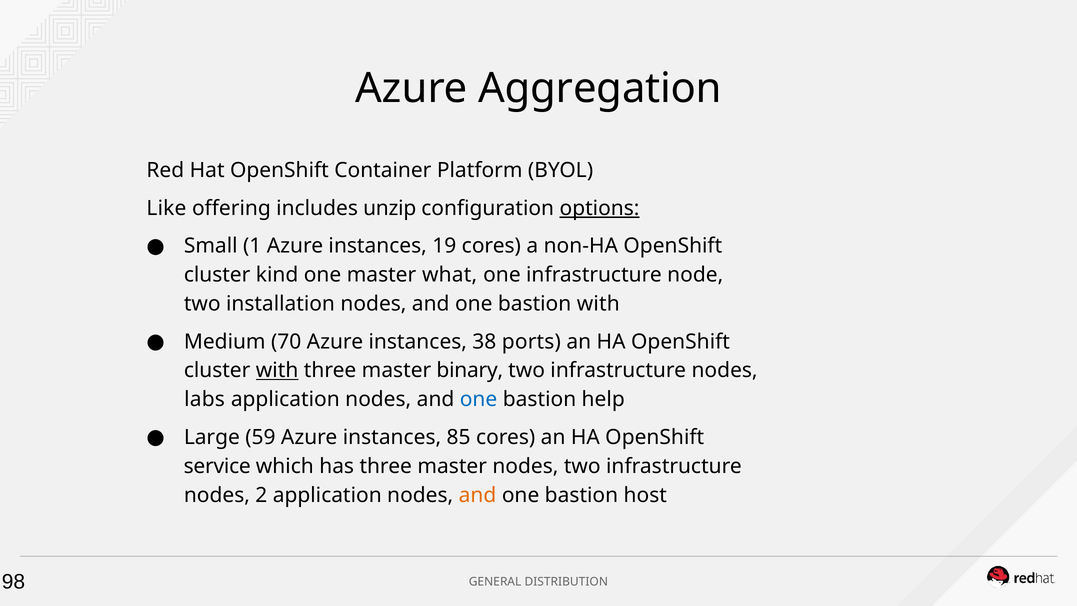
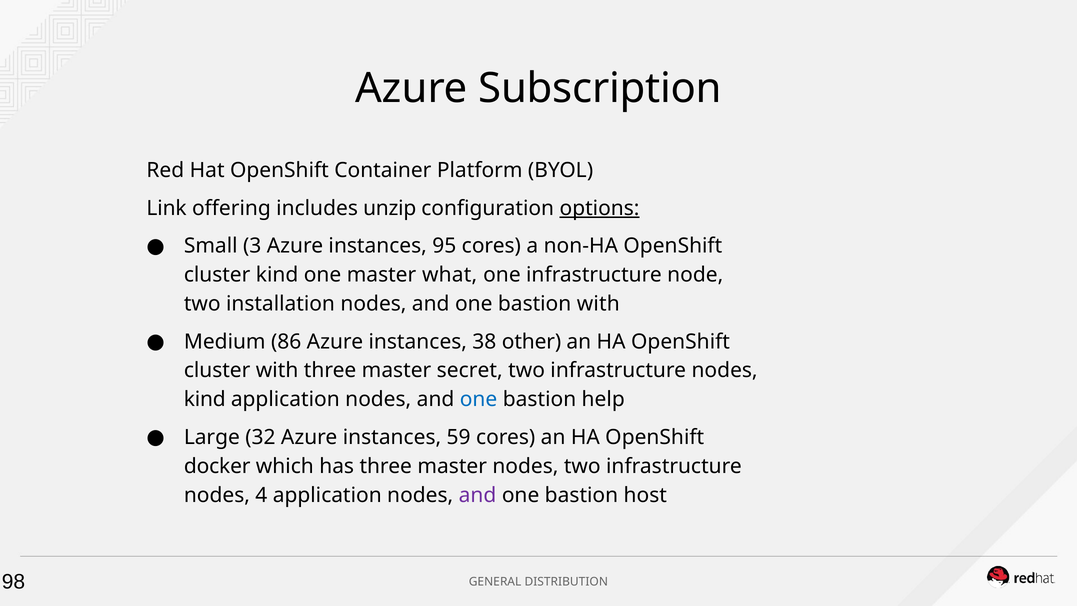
Aggregation: Aggregation -> Subscription (600, 88)
Like: Like -> Link (167, 208)
1: 1 -> 3 (252, 246)
19: 19 -> 95 (444, 246)
70: 70 -> 86 (286, 342)
ports: ports -> other (532, 342)
with underline: present -> none (277, 370)
binary: binary -> secret (470, 370)
labs: labs -> kind (205, 399)
59: 59 -> 32 (260, 437)
85: 85 -> 59 (459, 437)
service: service -> docker (217, 466)
2: 2 -> 4 (261, 495)
and colour: orange -> purple (477, 495)
